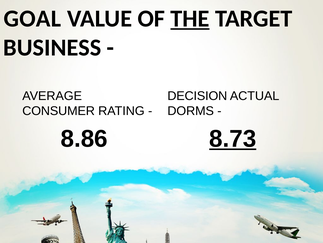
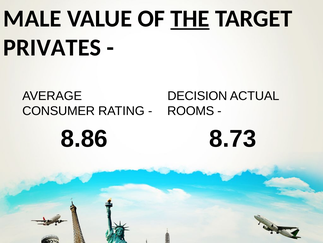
GOAL: GOAL -> MALE (32, 18)
BUSINESS: BUSINESS -> PRIVATES (52, 48)
DORMS: DORMS -> ROOMS (191, 111)
8.73 underline: present -> none (233, 138)
